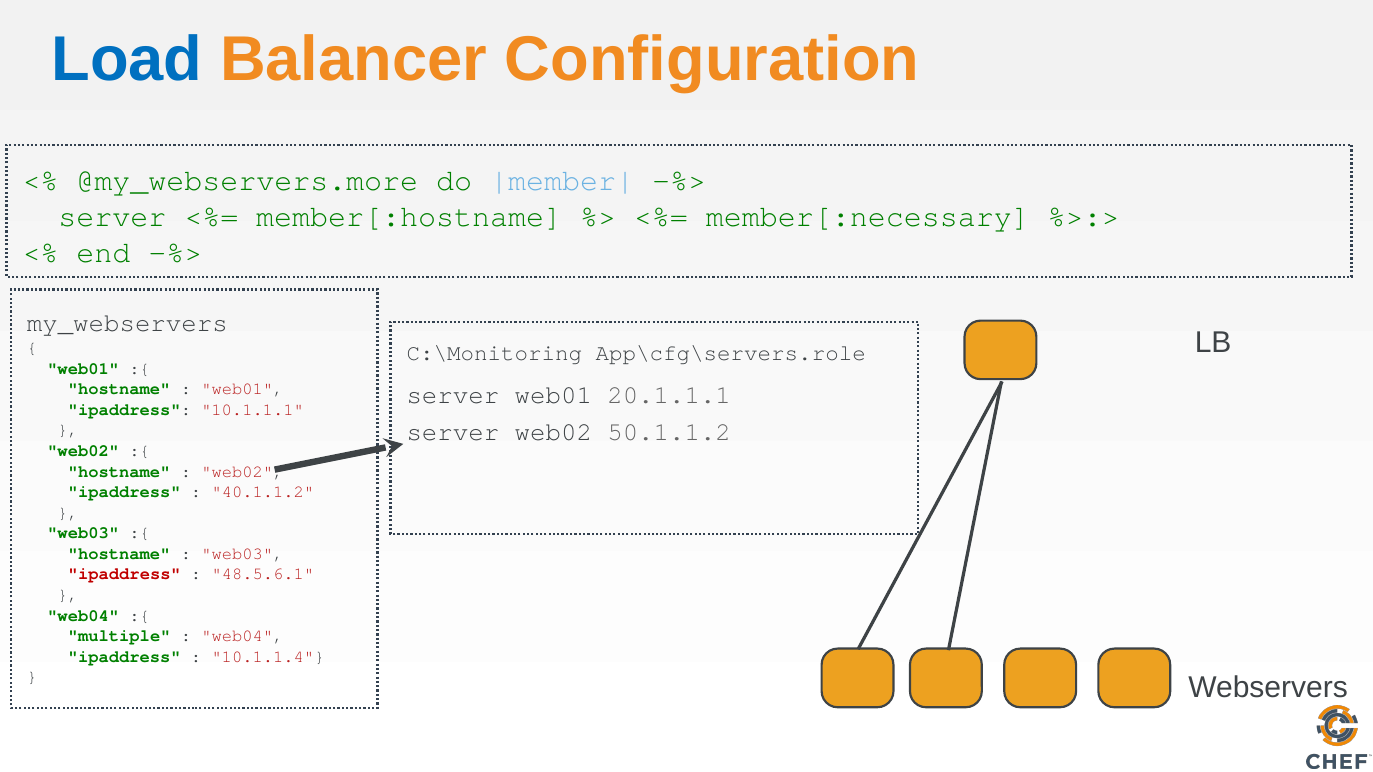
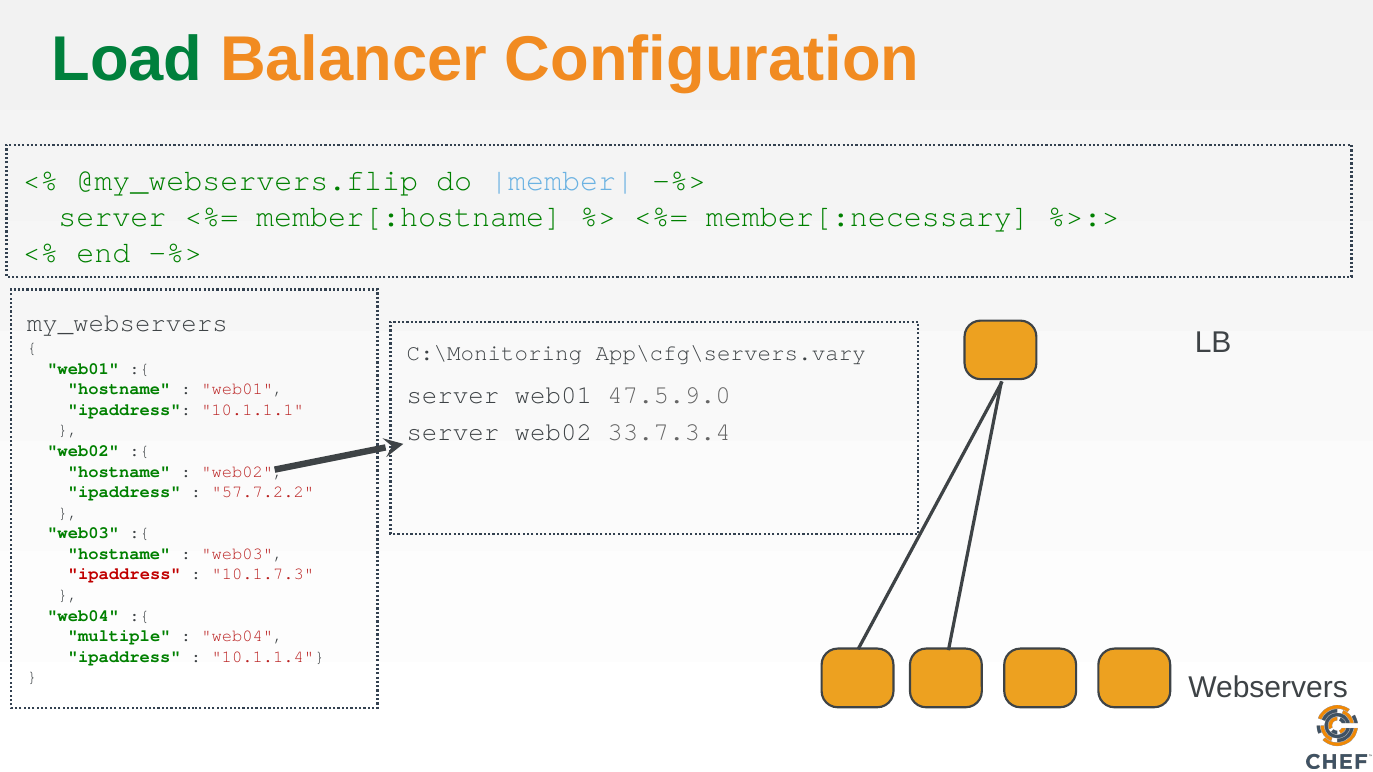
Load colour: blue -> green (127, 60)
@my_webservers.more: @my_webservers.more -> @my_webservers.flip (247, 181)
App\cfg\servers.role: App\cfg\servers.role -> App\cfg\servers.vary (731, 353)
20.1.1.1: 20.1.1.1 -> 47.5.9.0 (669, 395)
50.1.1.2: 50.1.1.2 -> 33.7.3.4 (669, 432)
40.1.1.2: 40.1.1.2 -> 57.7.2.2 (263, 492)
48.5.6.1: 48.5.6.1 -> 10.1.7.3 (263, 574)
